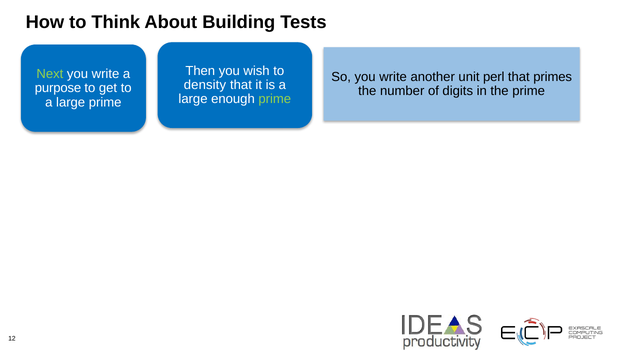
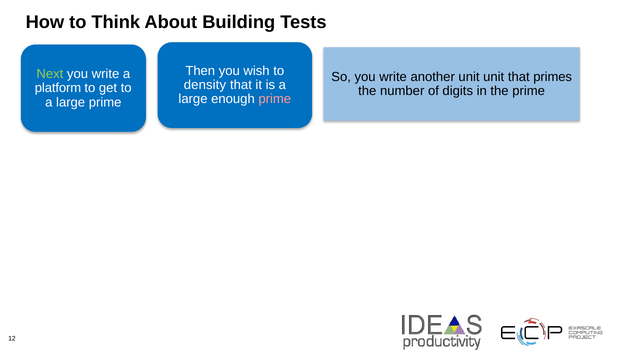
unit perl: perl -> unit (494, 77)
purpose: purpose -> platform (58, 88)
prime colour: light green -> pink (275, 99)
